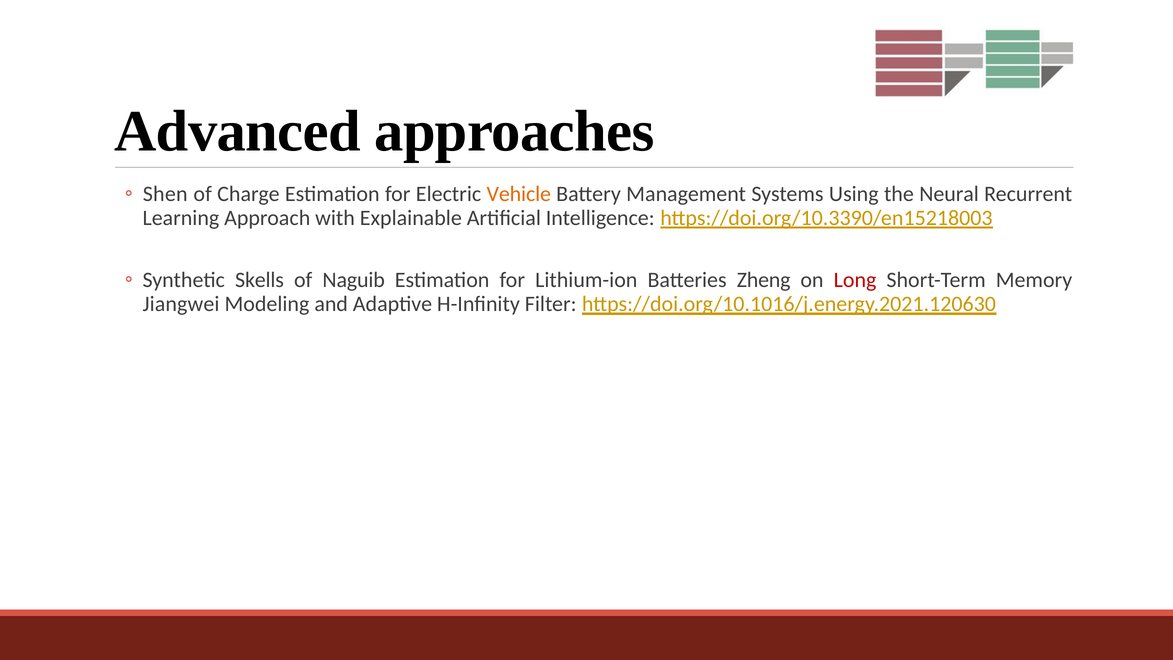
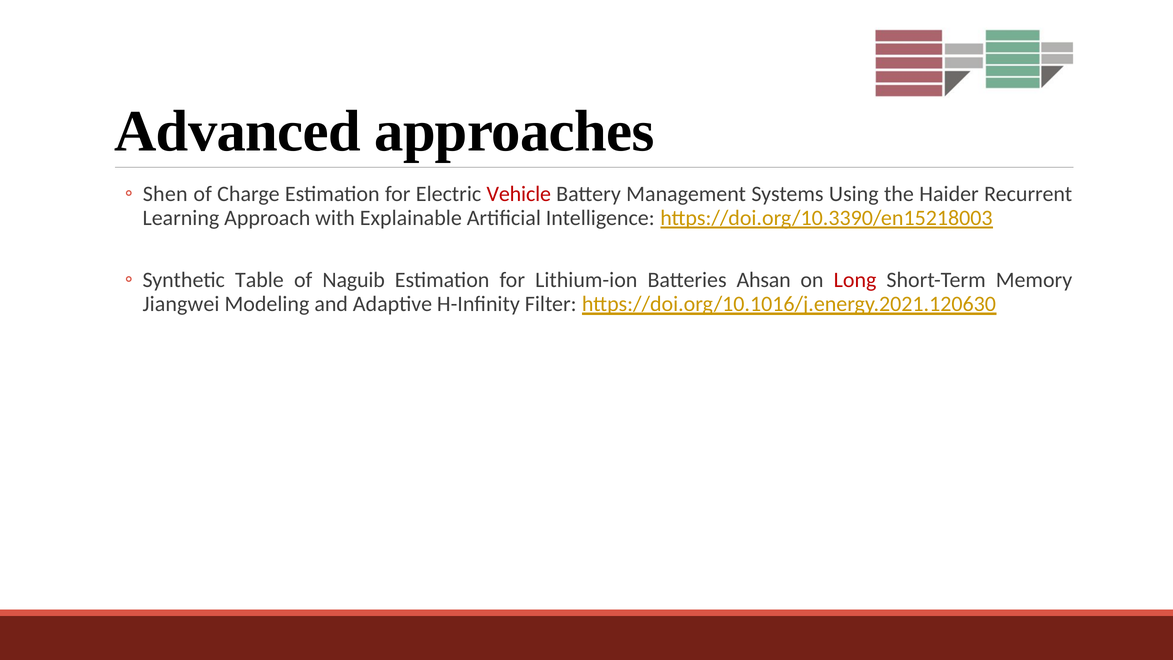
Vehicle colour: orange -> red (519, 194)
Neural: Neural -> Haider (949, 194)
Skells: Skells -> Table (259, 280)
Zheng: Zheng -> Ahsan (764, 280)
